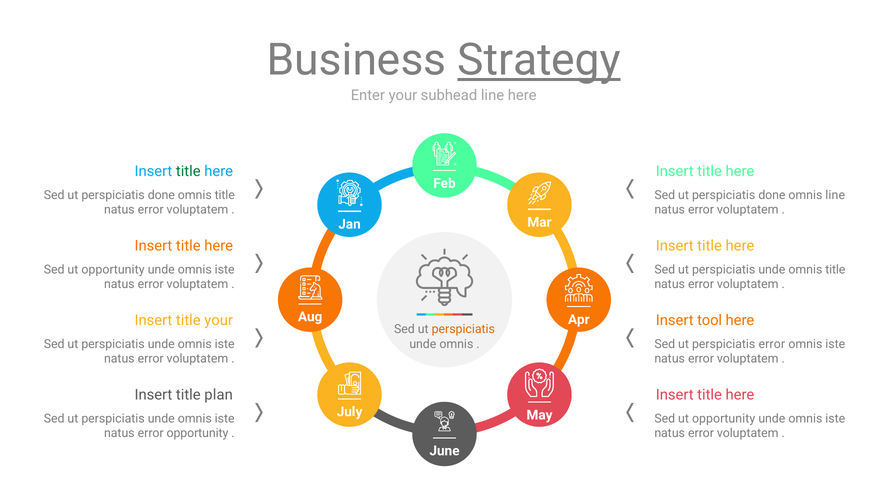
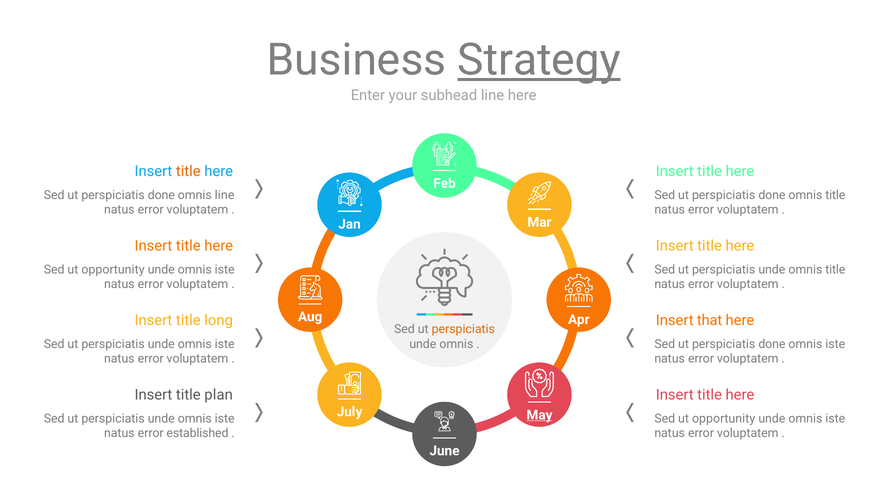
title colour: green -> orange (188, 171)
title: title -> line (225, 195)
line: line -> title (835, 195)
title your: your -> long (219, 320)
tool: tool -> that (710, 320)
error: error -> done (772, 344)
May underline: none -> present (539, 415)
error opportunity: opportunity -> established (197, 433)
